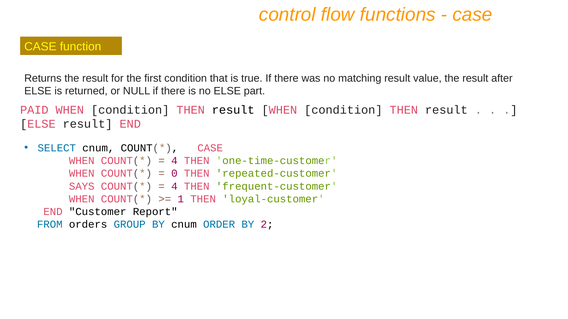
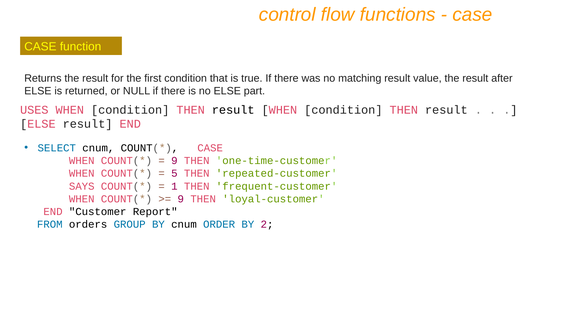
PAID: PAID -> USES (34, 110)
4: 4 -> 9 (174, 161)
0: 0 -> 5 (174, 174)
4: 4 -> 1 (174, 186)
1: 1 -> 9 (181, 199)
